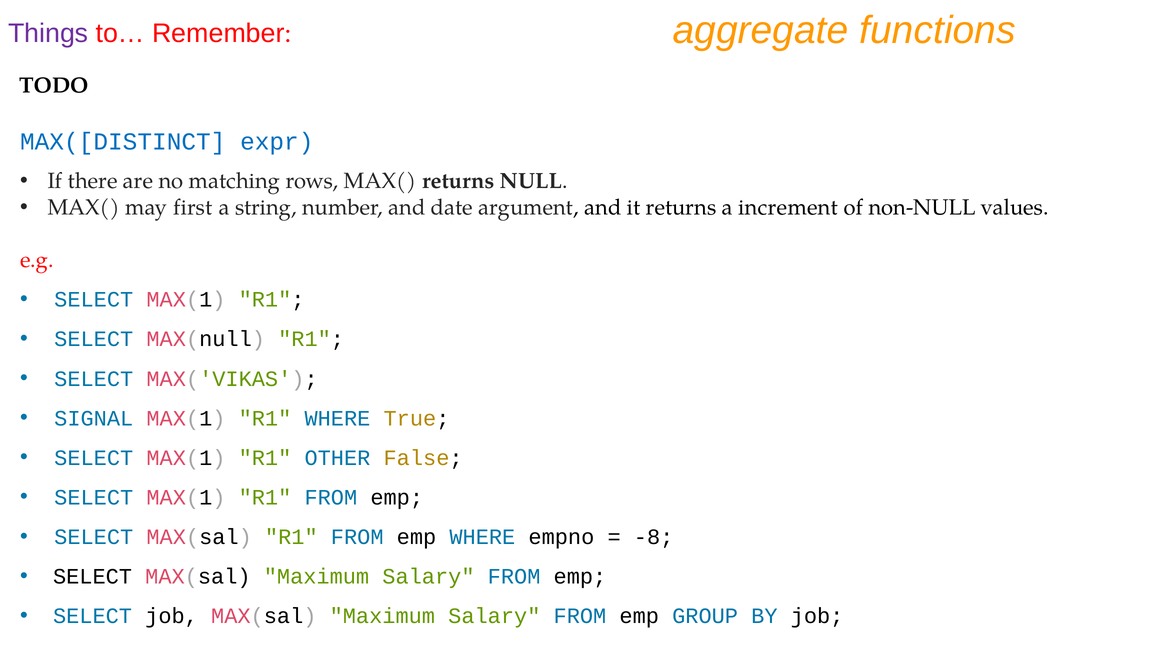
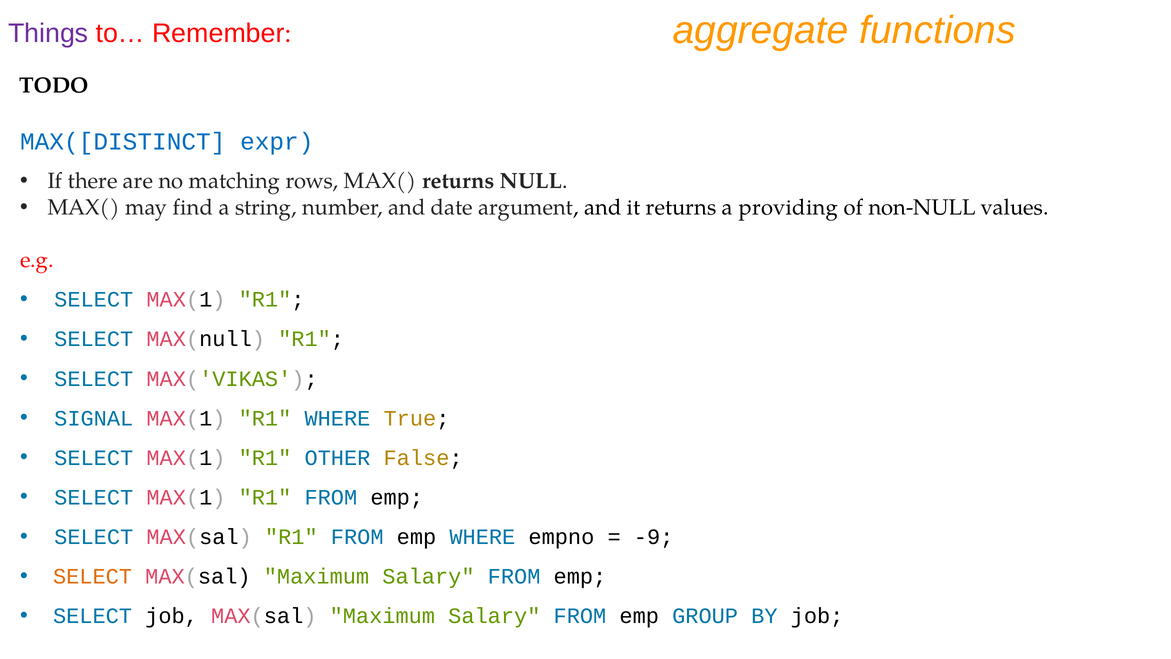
first: first -> find (193, 207)
increment: increment -> providing (788, 207)
-8: -8 -> -9 (654, 537)
SELECT colour: black -> orange (93, 576)
